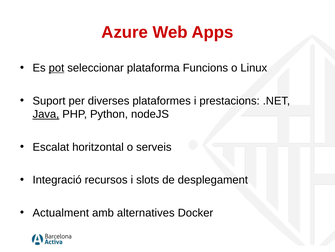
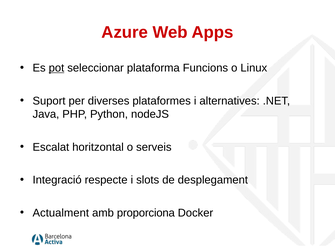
prestacions: prestacions -> alternatives (230, 101)
Java underline: present -> none (46, 114)
recursos: recursos -> respecte (106, 179)
alternatives: alternatives -> proporciona (146, 212)
